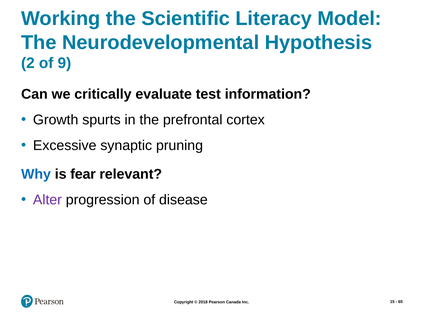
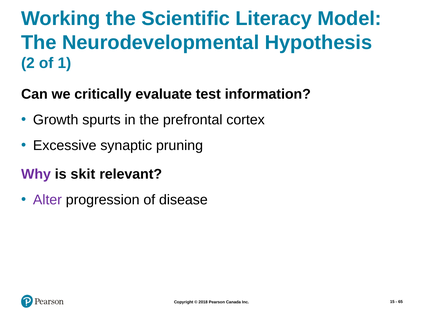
9: 9 -> 1 (64, 63)
Why colour: blue -> purple (36, 174)
fear: fear -> skit (83, 174)
